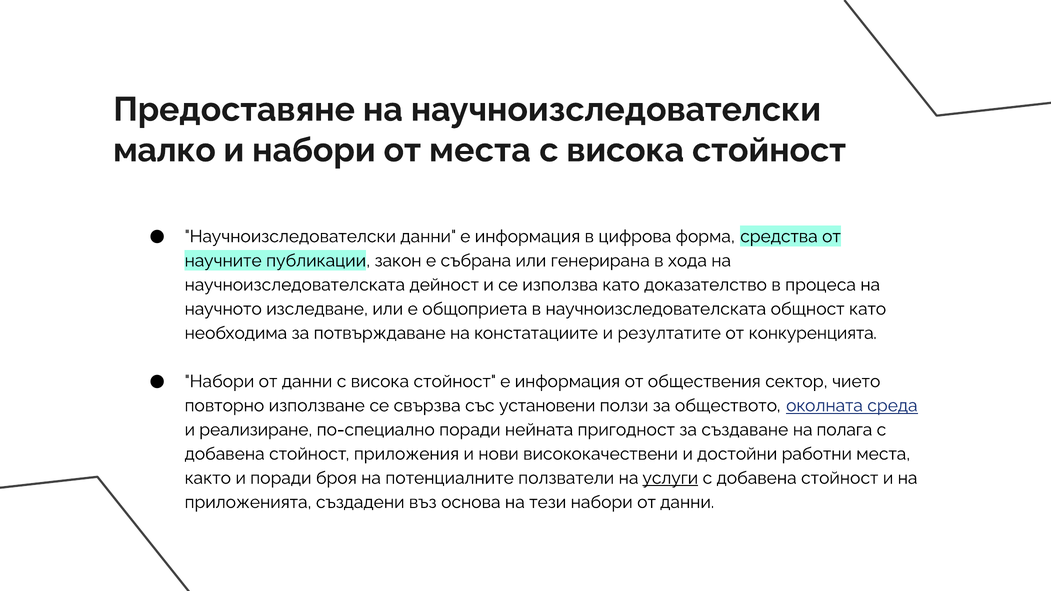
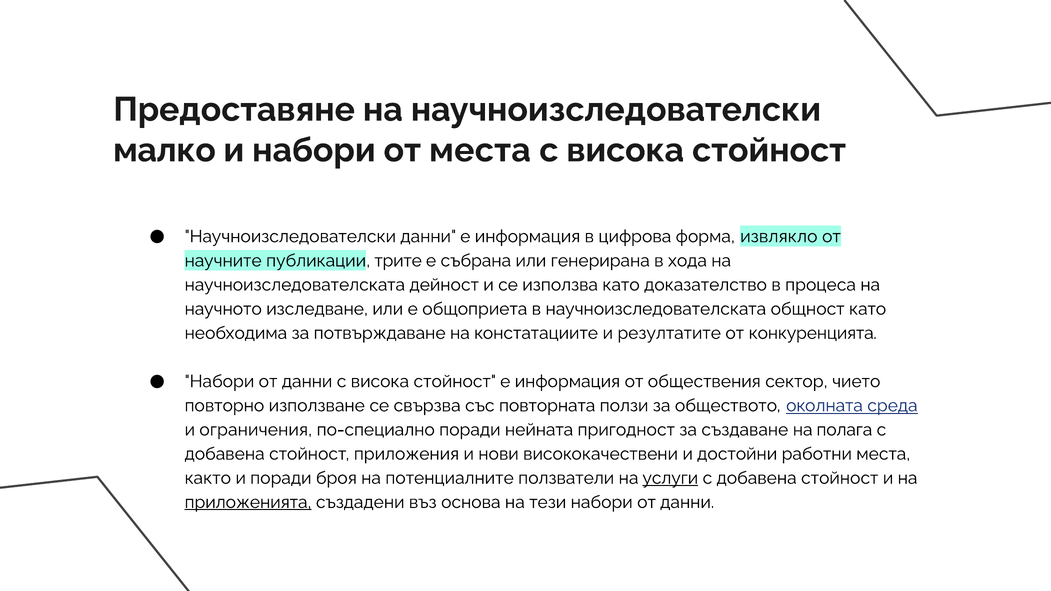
средства: средства -> извлякло (779, 237)
закон: закон -> трите (398, 261)
установени: установени -> повторната (547, 406)
реализиране: реализиране -> ограничения (256, 430)
приложенията underline: none -> present (248, 502)
